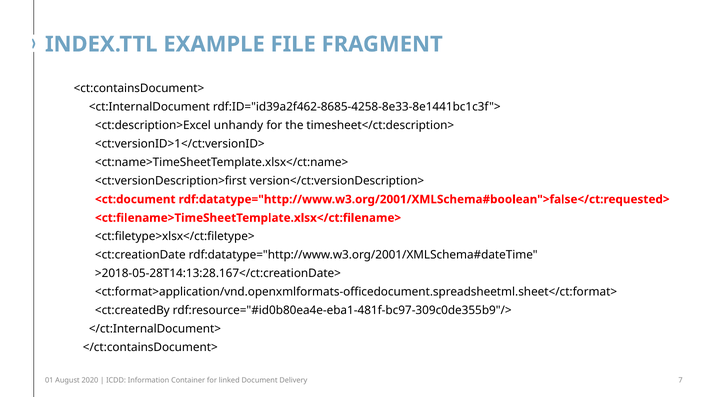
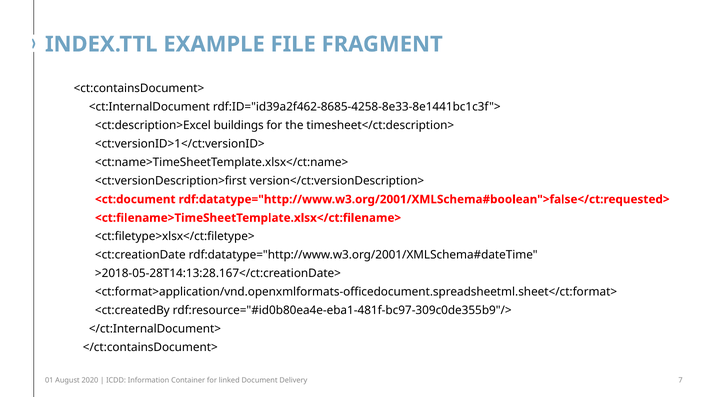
unhandy: unhandy -> buildings (239, 125)
